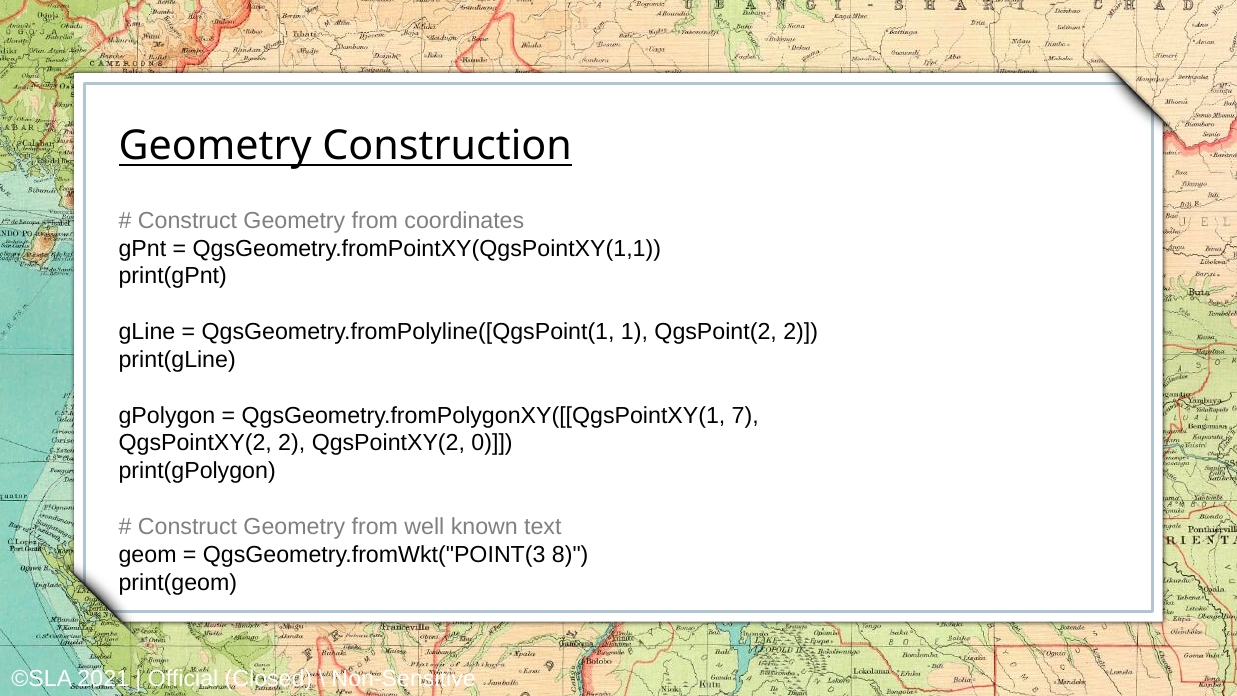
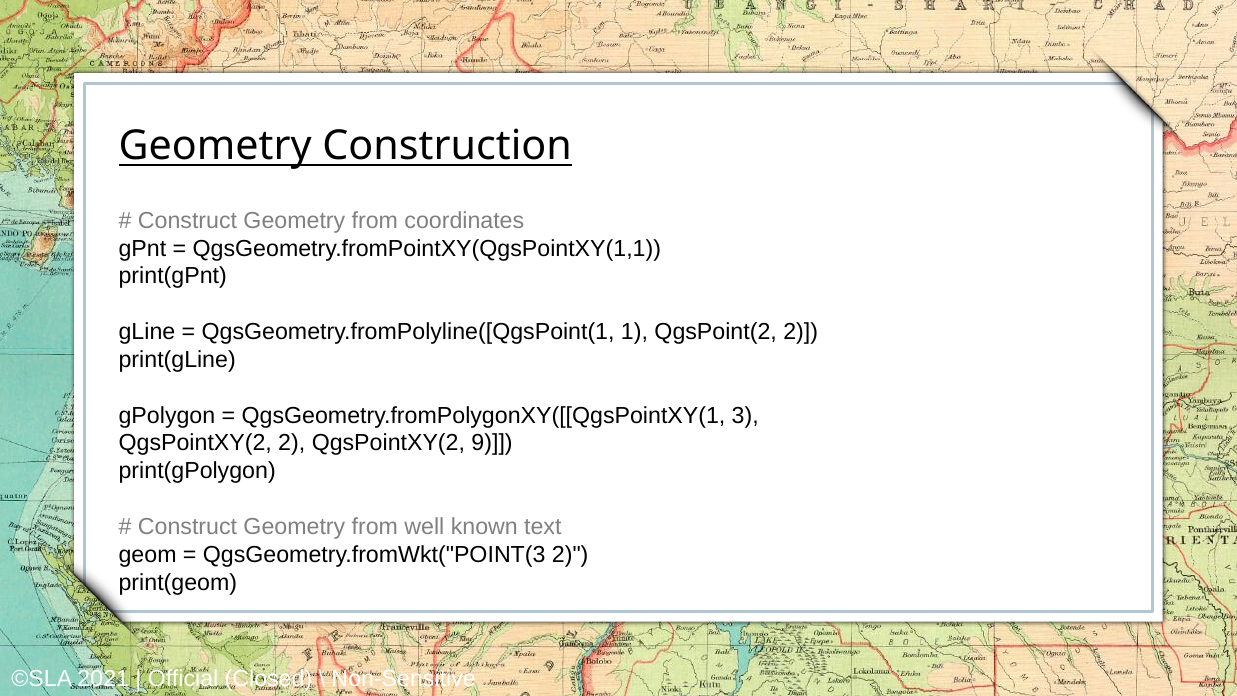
7: 7 -> 3 (745, 415)
0: 0 -> 9 (492, 443)
QgsGeometry.fromWkt("POINT(3 8: 8 -> 2 (570, 555)
